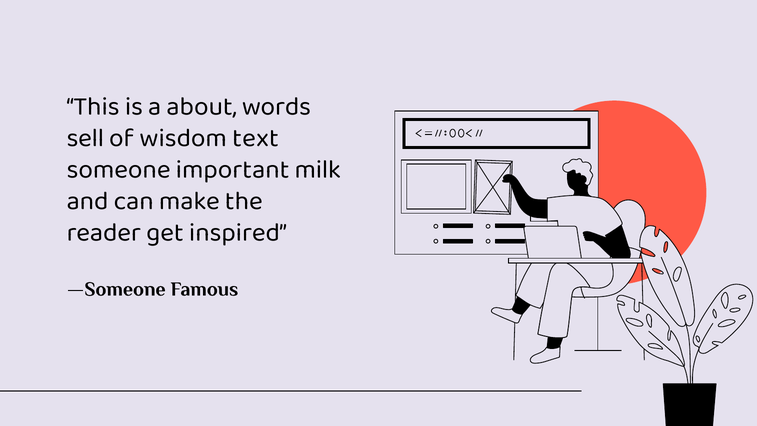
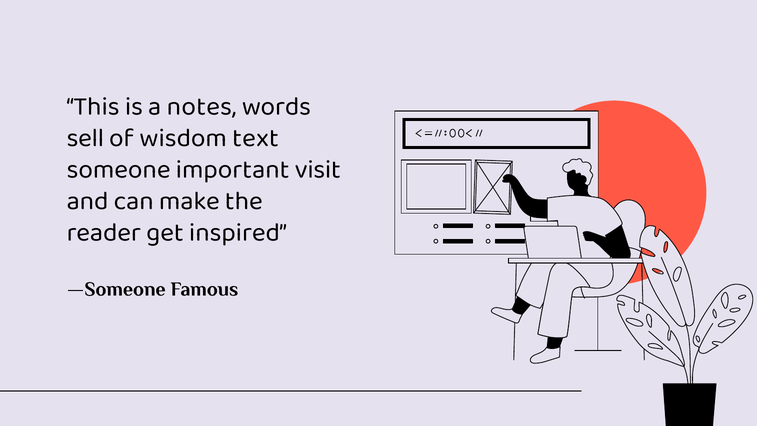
about: about -> notes (201, 106)
milk: milk -> visit (318, 169)
